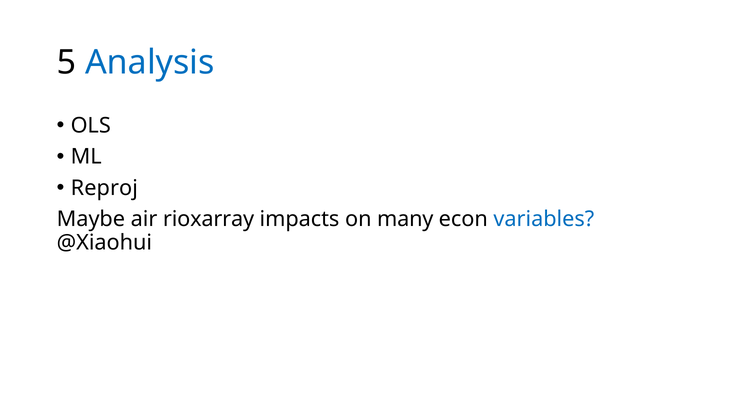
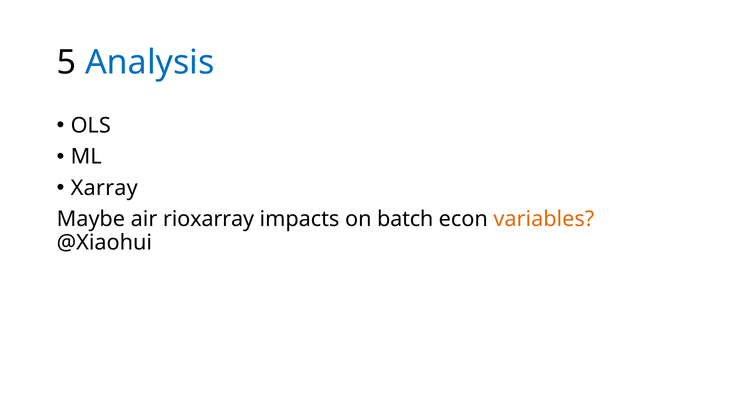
Reproj: Reproj -> Xarray (104, 188)
many: many -> batch (405, 219)
variables colour: blue -> orange (544, 219)
